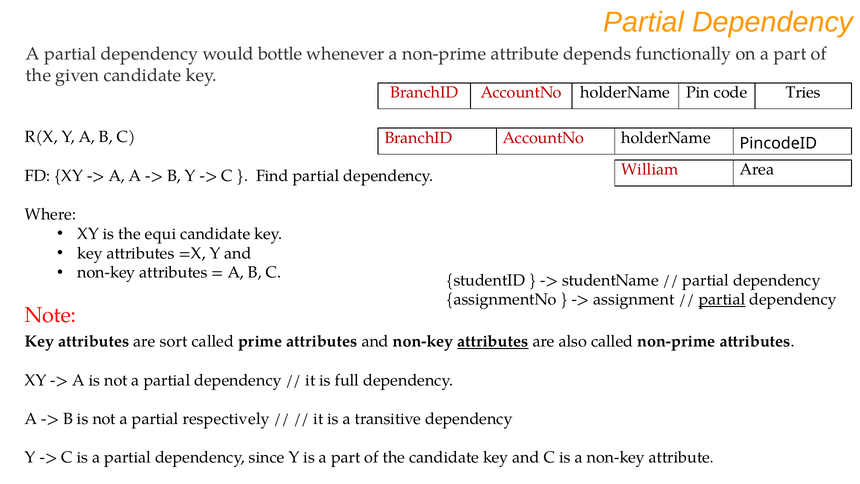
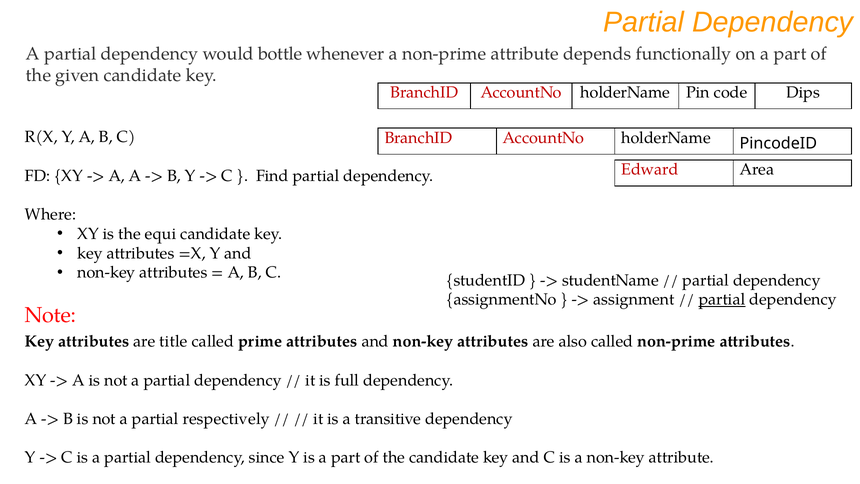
Tries: Tries -> Dips (803, 92)
William: William -> Edward (650, 169)
sort: sort -> title (174, 341)
attributes underline: present -> none (493, 341)
